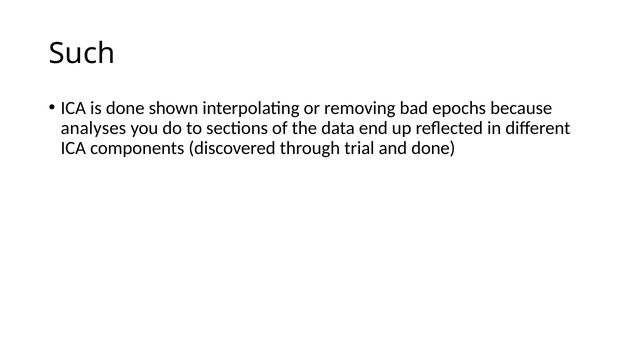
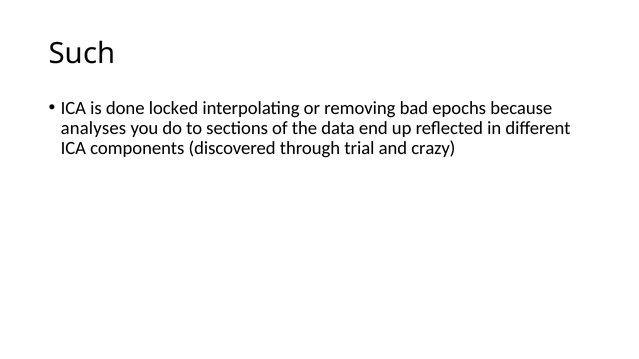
shown: shown -> locked (173, 108)
and done: done -> crazy (433, 148)
